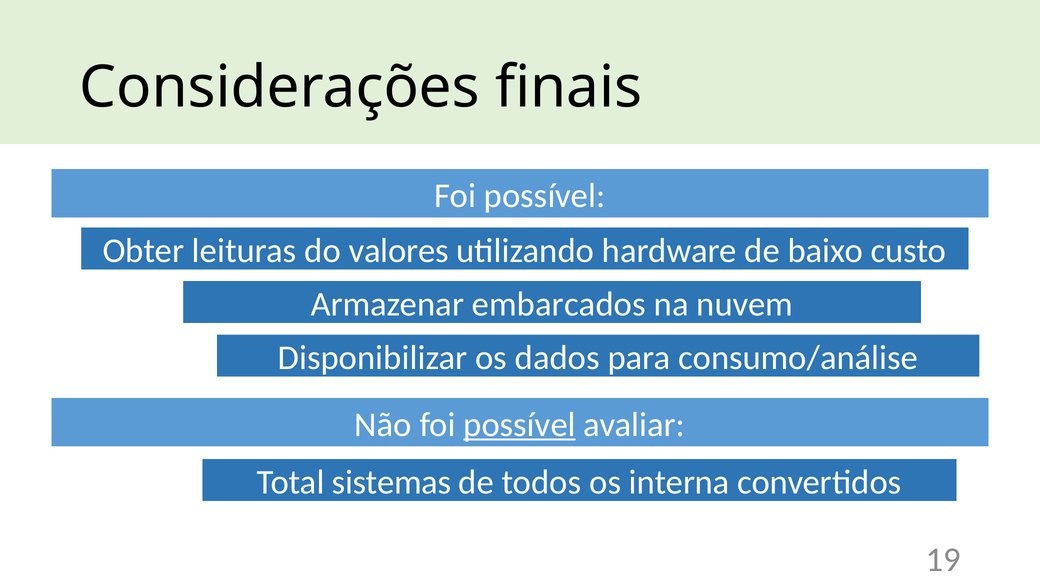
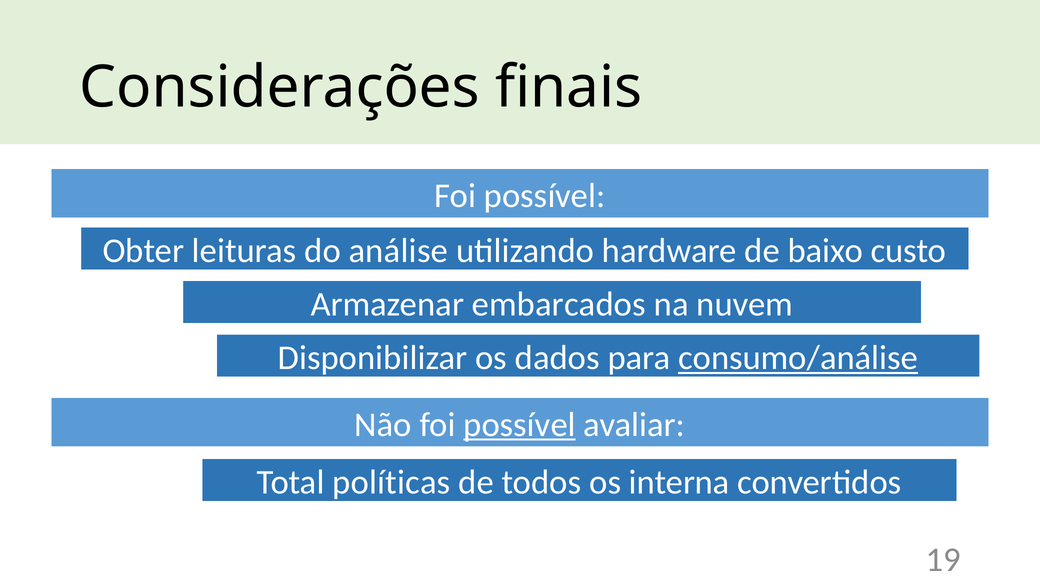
valores: valores -> análise (398, 251)
consumo/análise underline: none -> present (798, 358)
sistemas: sistemas -> políticas (391, 482)
